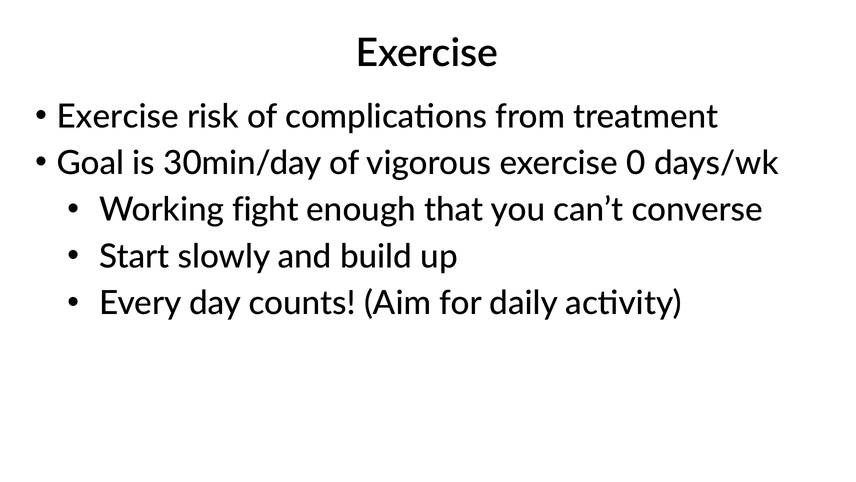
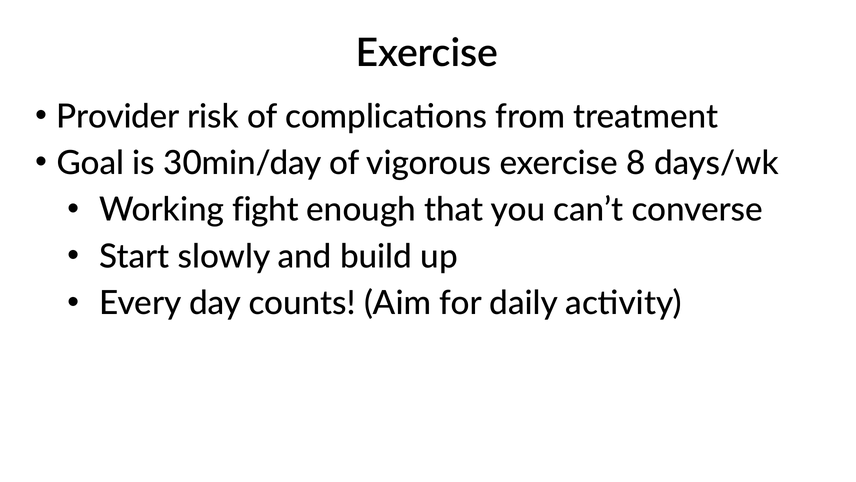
Exercise: Exercise -> Provider (118, 117)
0: 0 -> 8 (636, 163)
